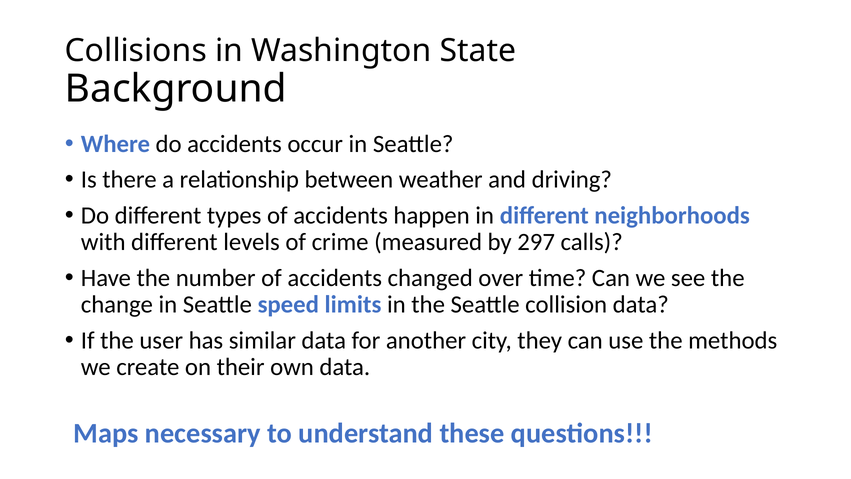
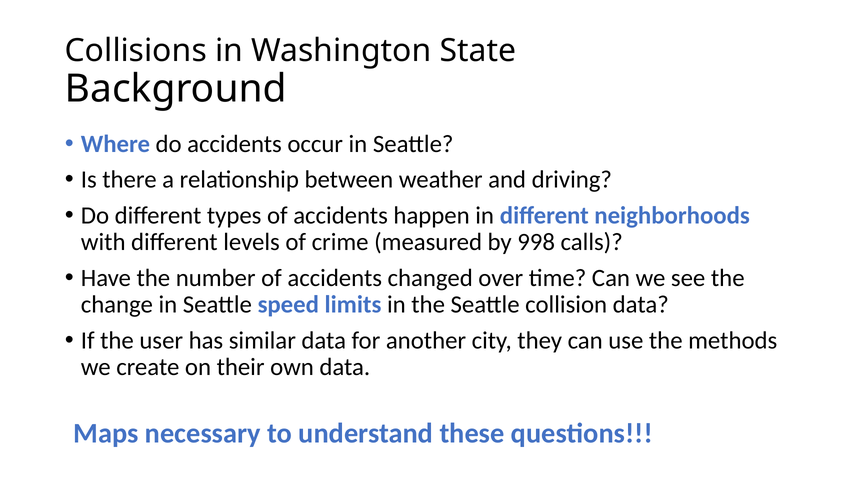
297: 297 -> 998 (536, 242)
